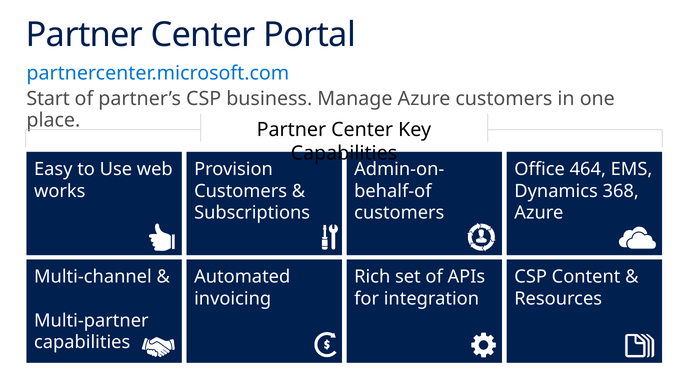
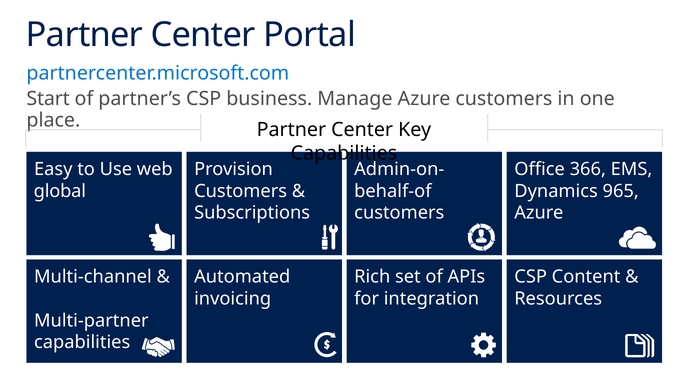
464: 464 -> 366 (588, 169)
works: works -> global (60, 191)
368: 368 -> 965 (621, 191)
